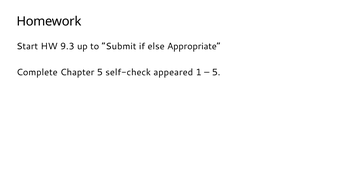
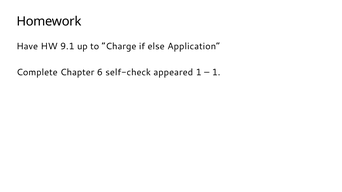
Start: Start -> Have (27, 46)
9.3: 9.3 -> 9.1 (67, 46)
Submit: Submit -> Charge (119, 46)
Appropriate: Appropriate -> Application (194, 46)
Chapter 5: 5 -> 6 (100, 72)
5: 5 -> 1 (216, 72)
